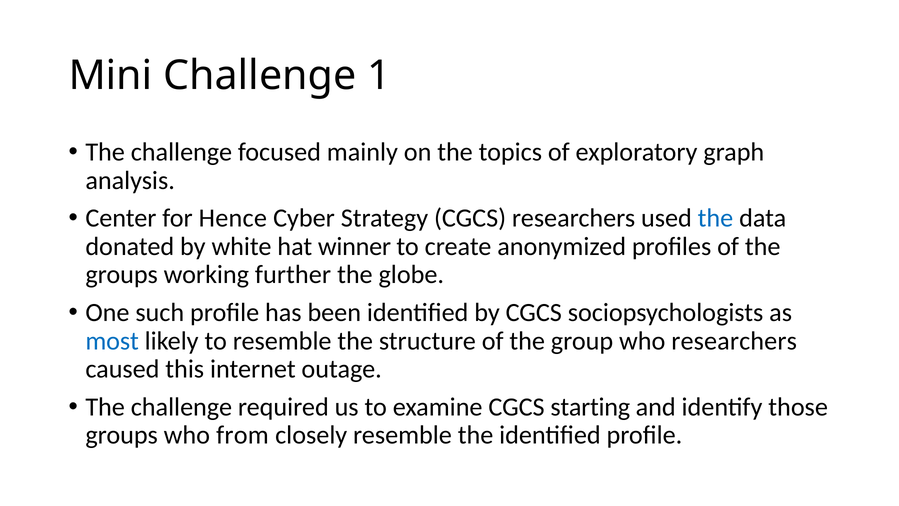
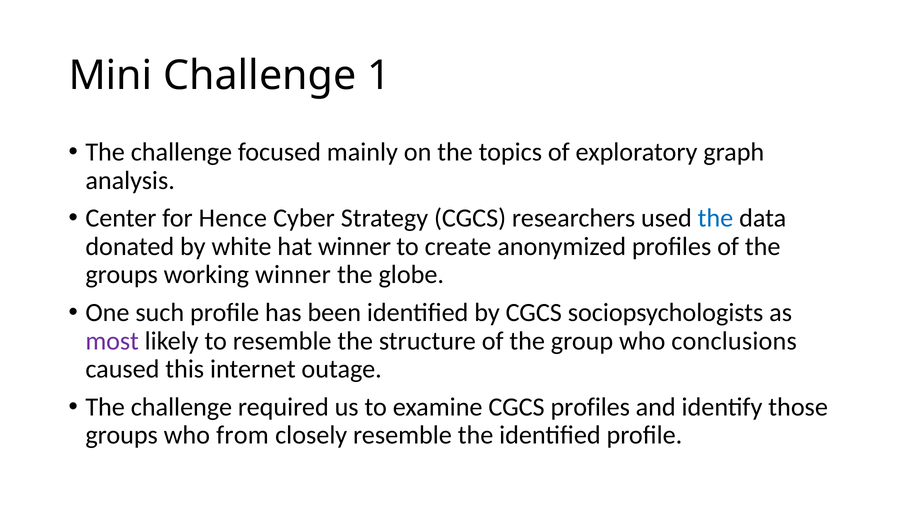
working further: further -> winner (293, 275)
most colour: blue -> purple (112, 341)
who researchers: researchers -> conclusions (734, 341)
CGCS starting: starting -> profiles (590, 407)
